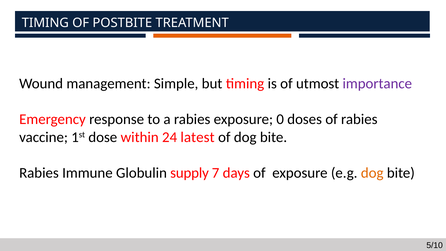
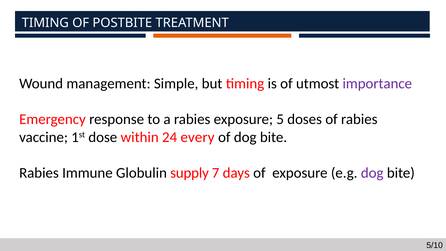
0: 0 -> 5 (280, 119)
latest: latest -> every (197, 137)
dog colour: orange -> purple (372, 173)
